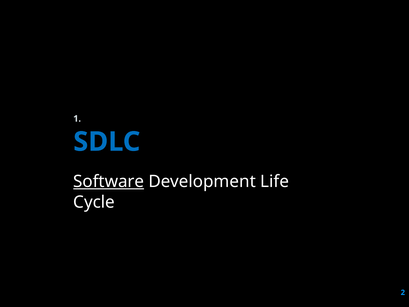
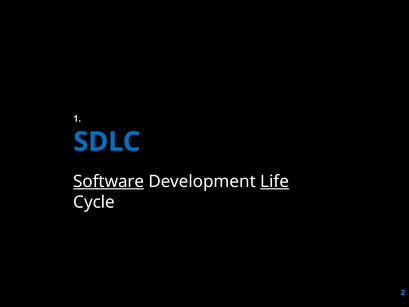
Life underline: none -> present (275, 181)
